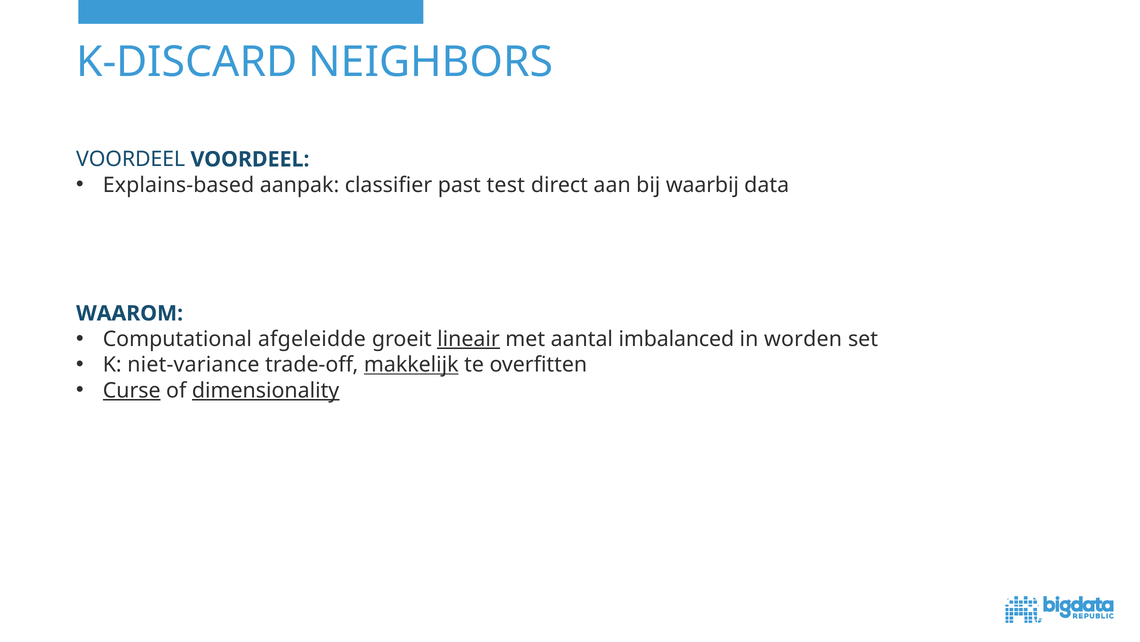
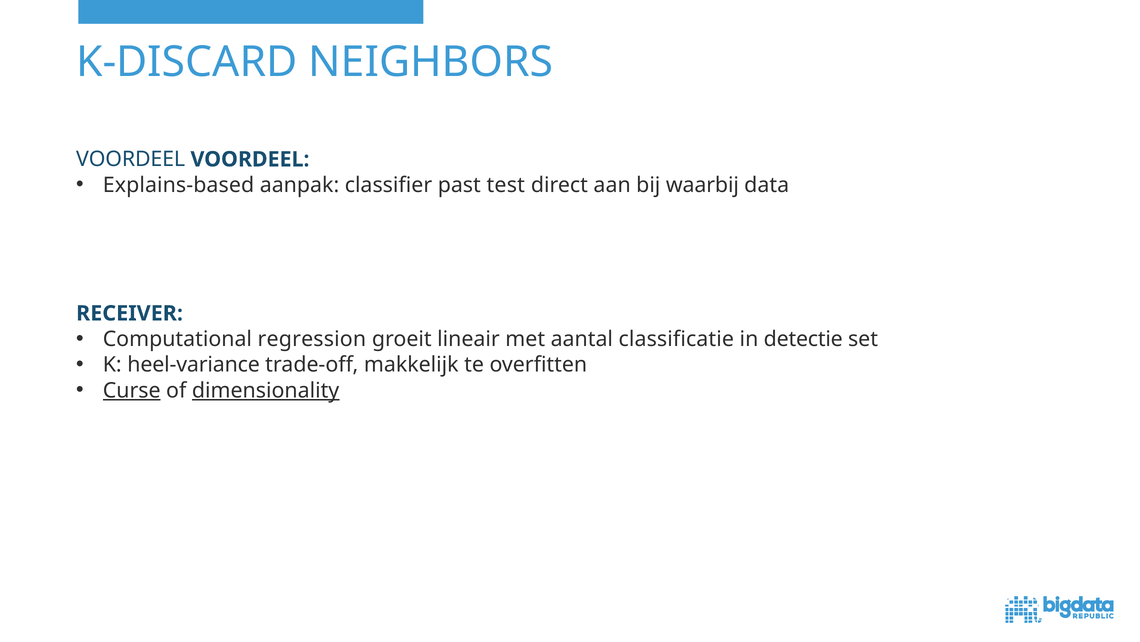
WAAROM: WAAROM -> RECEIVER (130, 313)
afgeleidde: afgeleidde -> regression (312, 339)
lineair underline: present -> none (469, 339)
imbalanced: imbalanced -> classificatie (676, 339)
worden: worden -> detectie (803, 339)
niet-variance: niet-variance -> heel-variance (194, 364)
makkelijk underline: present -> none (411, 364)
